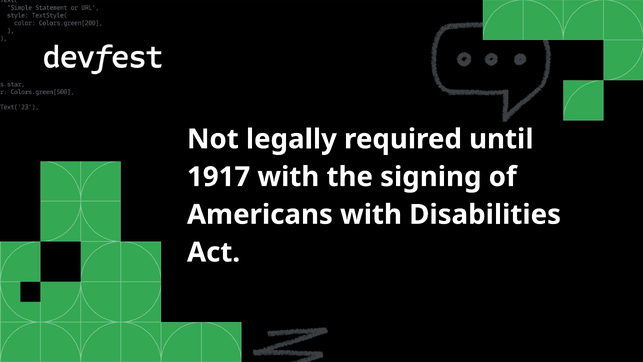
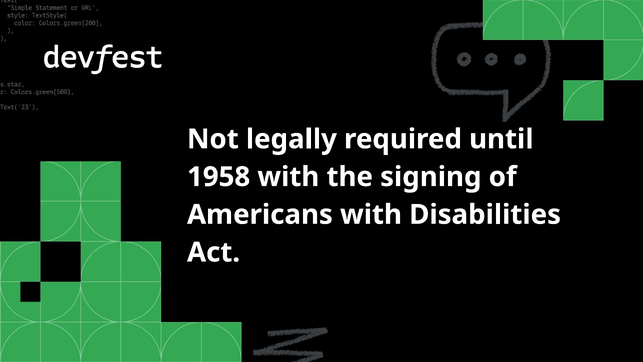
1917: 1917 -> 1958 (219, 177)
